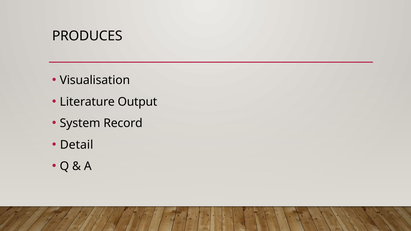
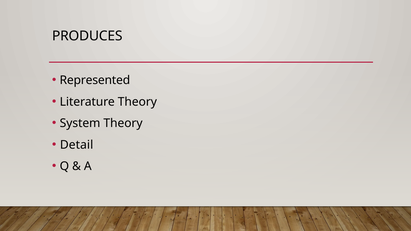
Visualisation: Visualisation -> Represented (95, 80)
Literature Output: Output -> Theory (137, 102)
System Record: Record -> Theory (123, 123)
